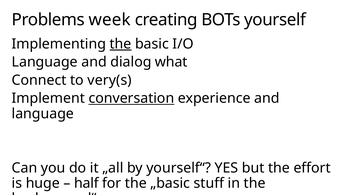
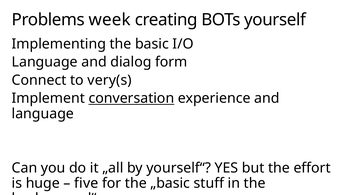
the underline: present -> none (121, 44)
what: what -> form (171, 62)
half: half -> five (86, 183)
